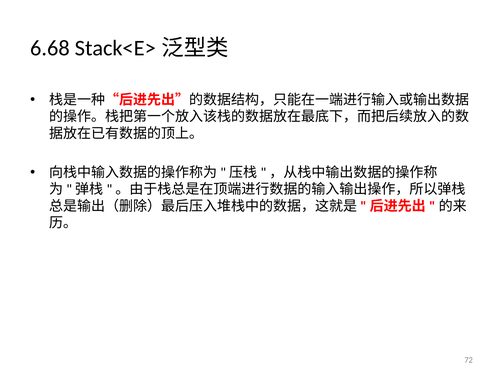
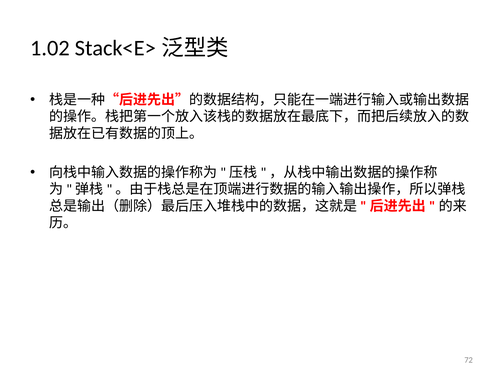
6.68: 6.68 -> 1.02 (50, 48)
